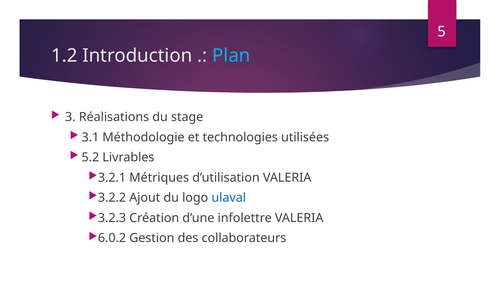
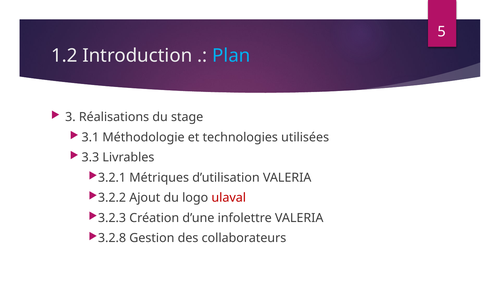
5.2: 5.2 -> 3.3 (90, 158)
ulaval colour: blue -> red (229, 198)
6.0.2: 6.0.2 -> 3.2.8 (112, 238)
